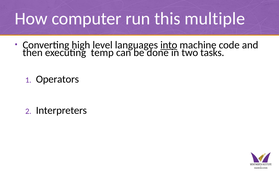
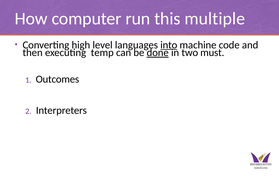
done underline: none -> present (158, 53)
tasks: tasks -> must (212, 53)
Operators: Operators -> Outcomes (57, 79)
